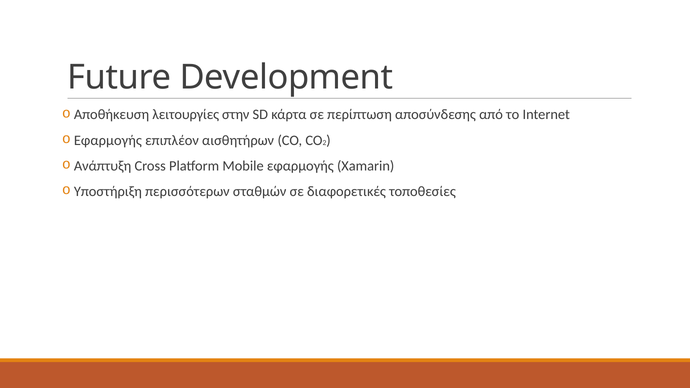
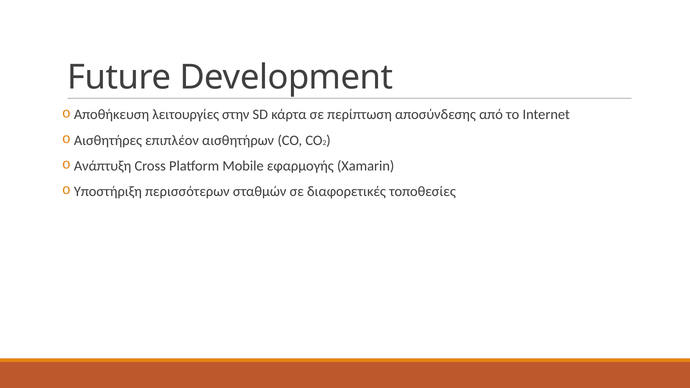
Εφαρμογής: Εφαρμογής -> Αισθητήρες (108, 140)
